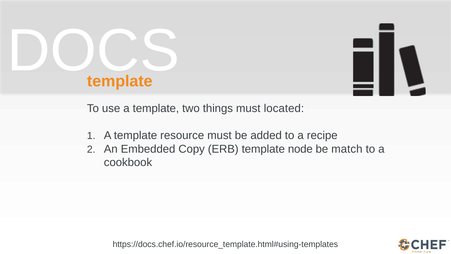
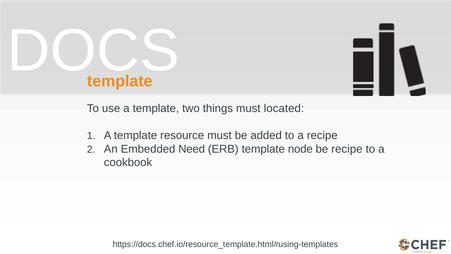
Copy: Copy -> Need (192, 149)
be match: match -> recipe (347, 149)
